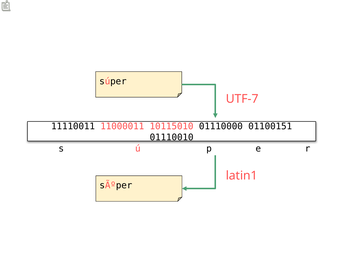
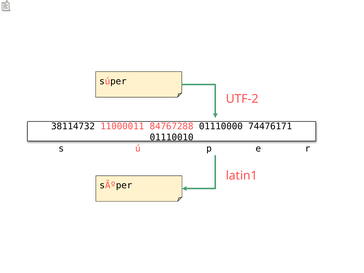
UTF-7: UTF-7 -> UTF-2 (242, 99)
11110011: 11110011 -> 38114732 (73, 126)
10115010: 10115010 -> 84767288 (172, 126)
01100151: 01100151 -> 74476171 (270, 126)
